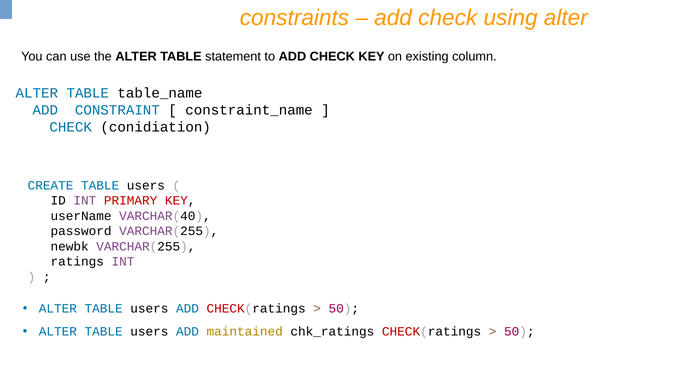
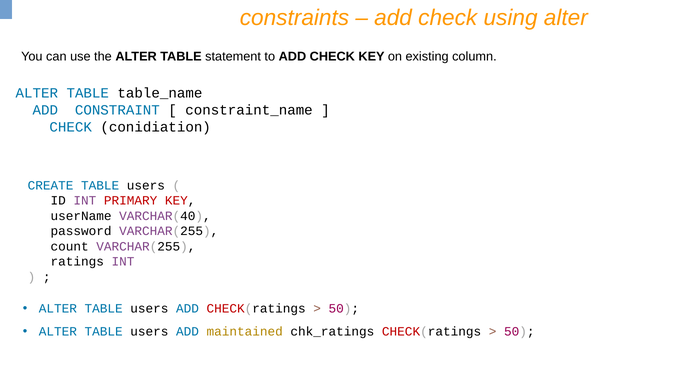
newbk: newbk -> count (70, 247)
